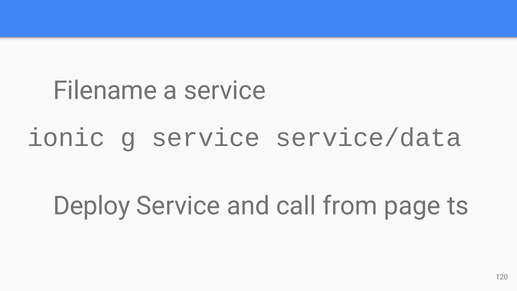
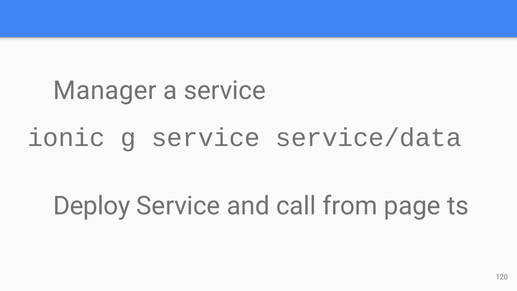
Filename: Filename -> Manager (105, 90)
